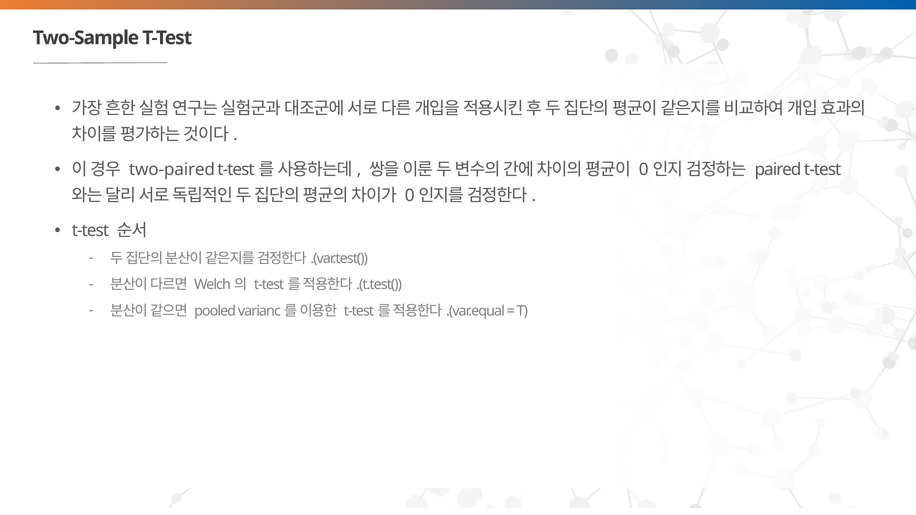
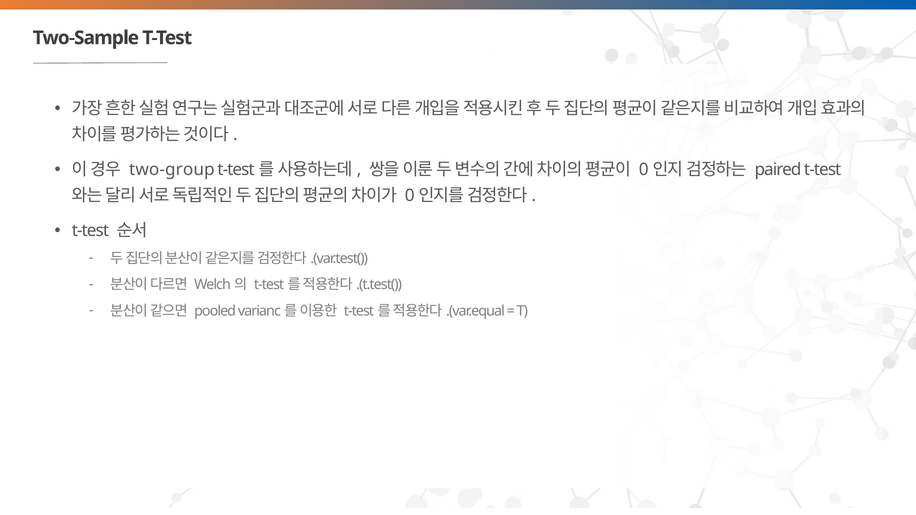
two-paired: two-paired -> two-group (172, 170)
